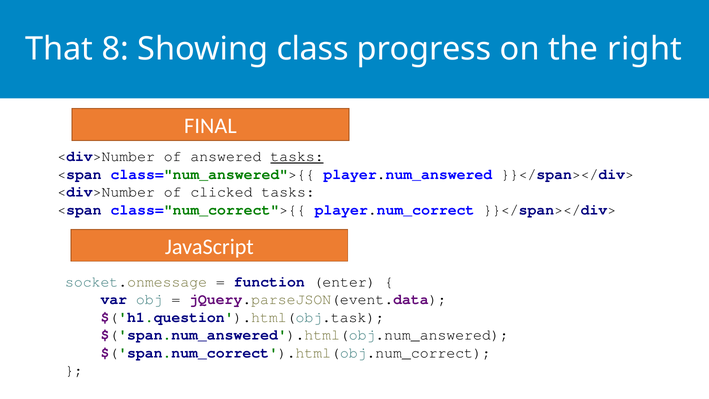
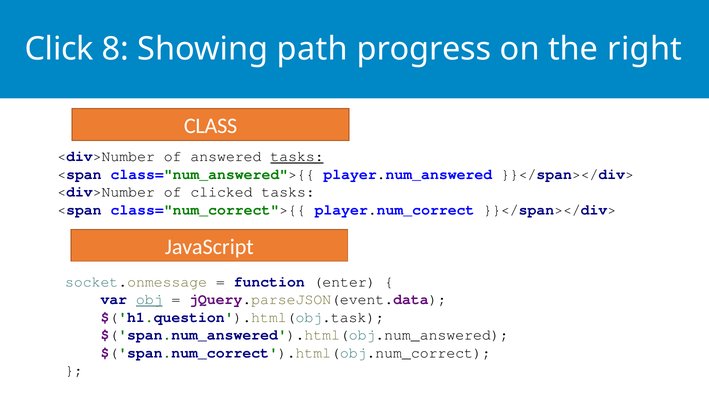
That: That -> Click (59, 49)
class: class -> path (312, 49)
FINAL: FINAL -> CLASS (211, 126)
obj underline: none -> present (149, 299)
